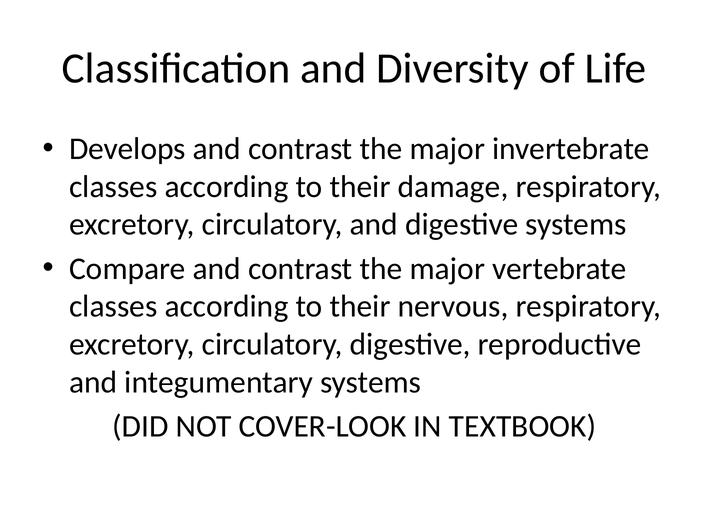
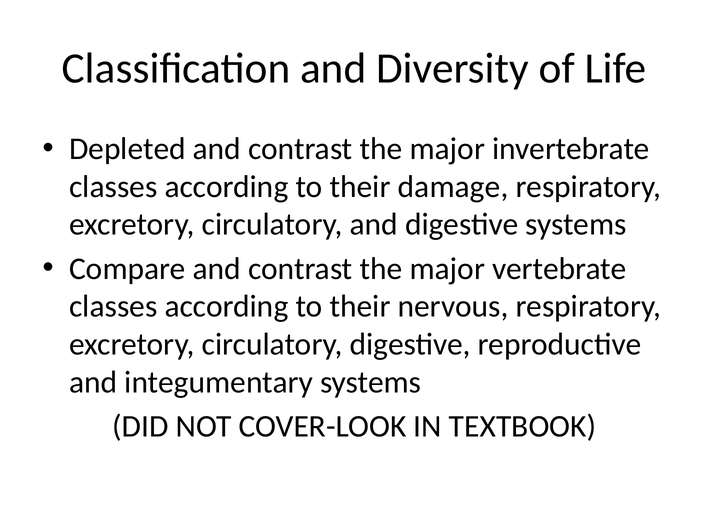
Develops: Develops -> Depleted (127, 149)
